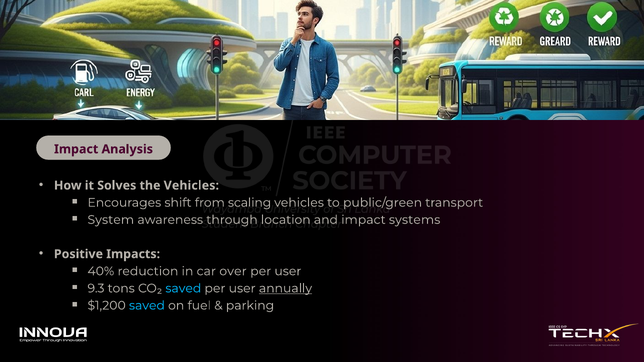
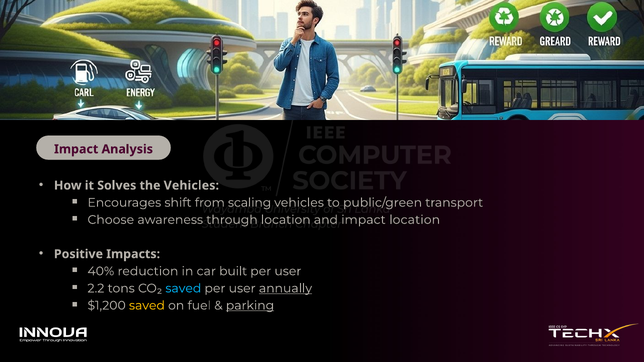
System: System -> Choose (111, 220)
impact systems: systems -> location (415, 220)
over: over -> built (233, 271)
9.3: 9.3 -> 2.2 (96, 289)
saved colour: light blue -> yellow (147, 306)
parking underline: none -> present (250, 306)
